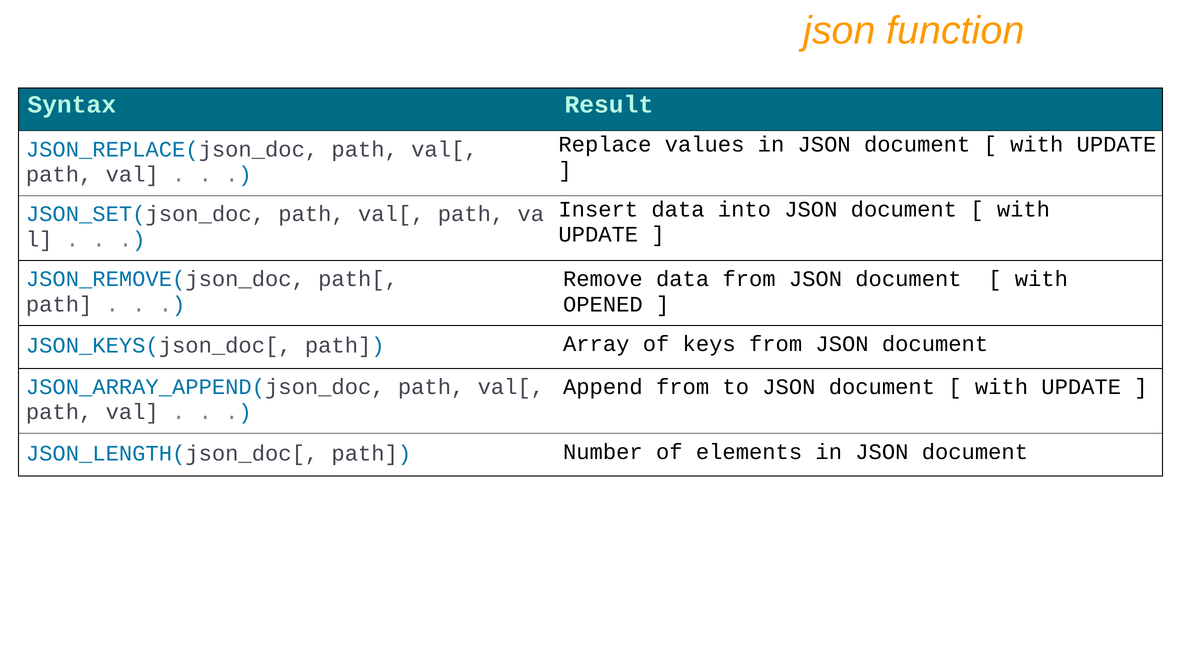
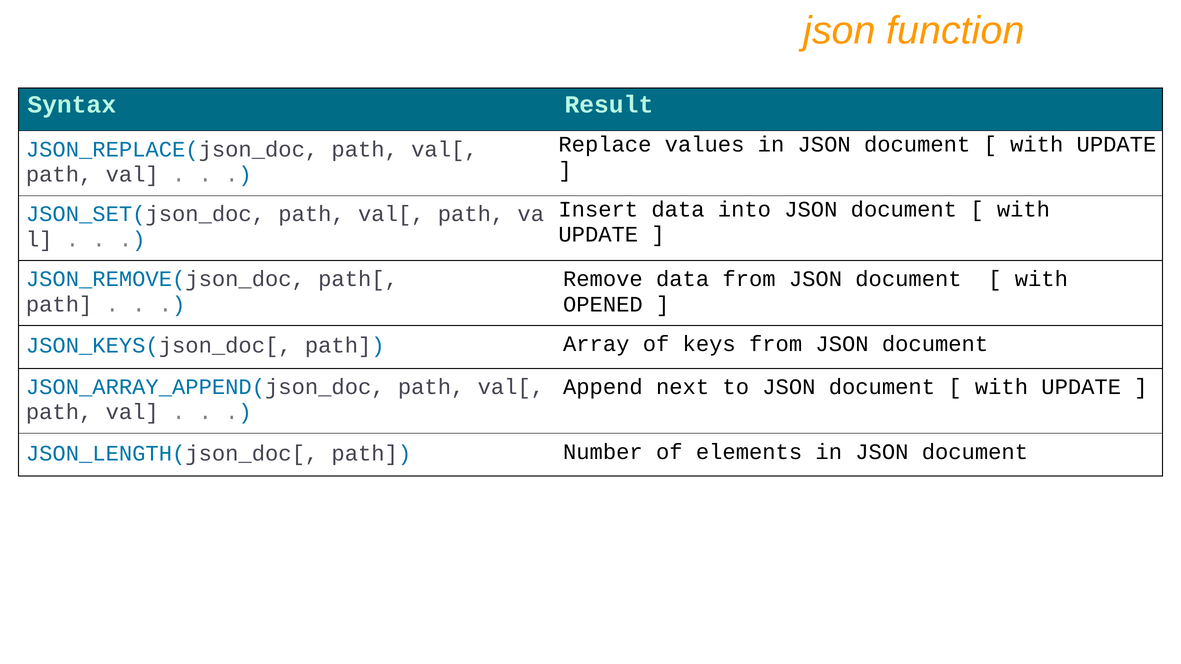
Append from: from -> next (683, 387)
